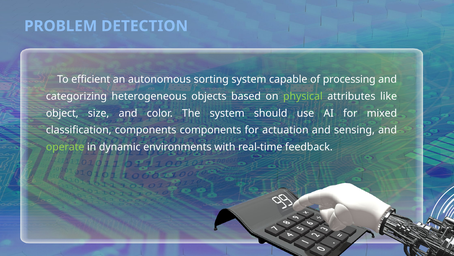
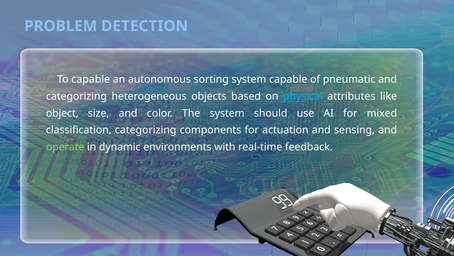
To efficient: efficient -> capable (91, 79)
processing: processing -> pneumatic (349, 79)
physical colour: light green -> light blue (303, 96)
classification components: components -> categorizing (146, 130)
